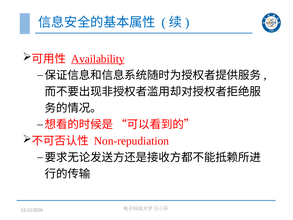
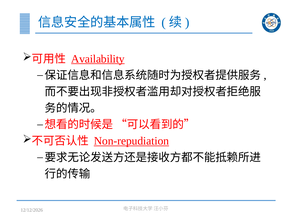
Non-repudiation underline: none -> present (131, 141)
